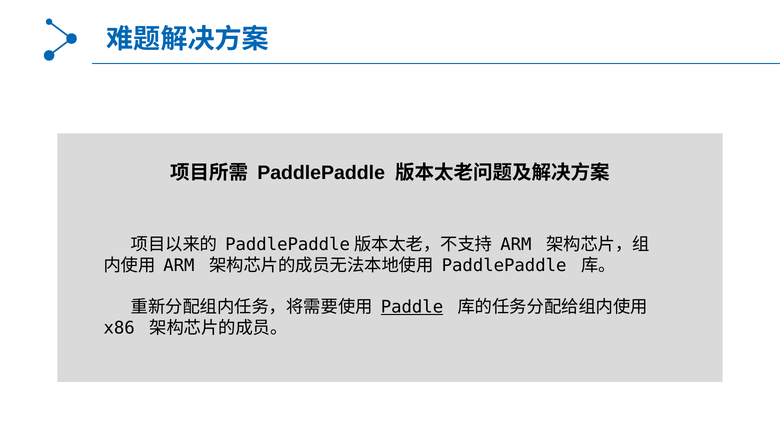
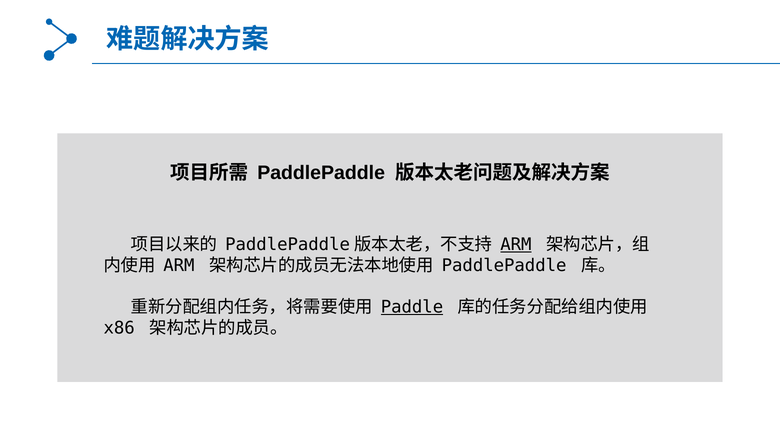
ARM underline: none -> present (516, 245)
